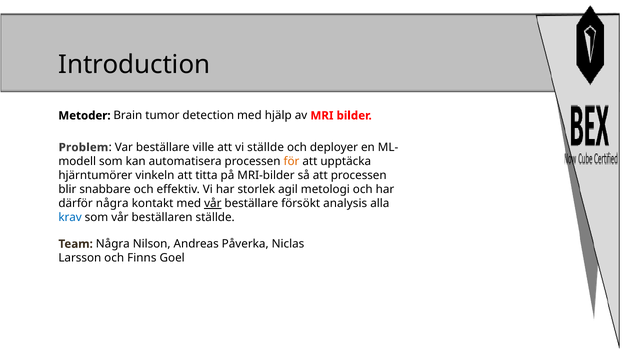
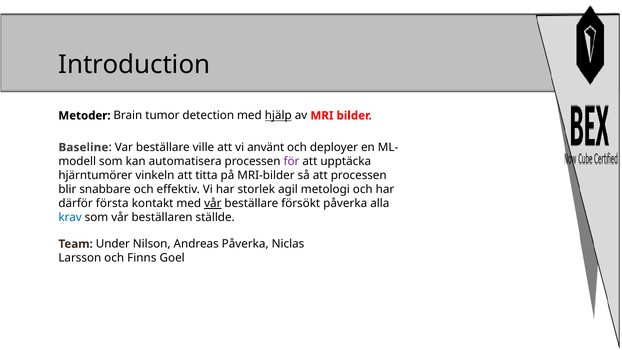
hjälp underline: none -> present (278, 116)
Problem: Problem -> Baseline (83, 147)
vi ställde: ställde -> använt (266, 147)
för colour: orange -> purple (291, 161)
därför några: några -> första (112, 203)
försökt analysis: analysis -> påverka (345, 203)
Team Några: Några -> Under (113, 244)
